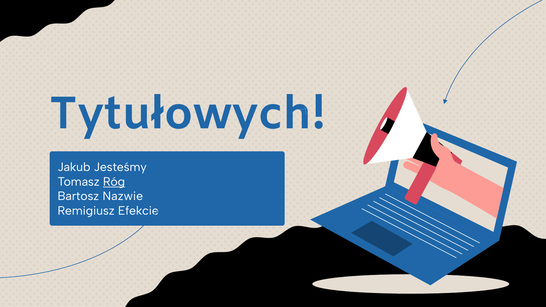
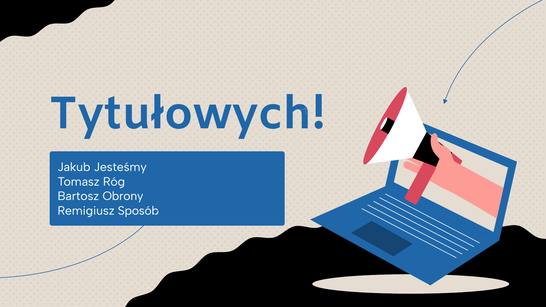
Róg underline: present -> none (114, 182)
Nazwie: Nazwie -> Obrony (123, 196)
Efekcie: Efekcie -> Sposób (138, 211)
